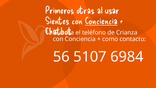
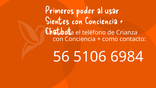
otras: otras -> poder (86, 10)
Conciencia underline: present -> none (101, 21)
5107: 5107 -> 5106 (90, 57)
